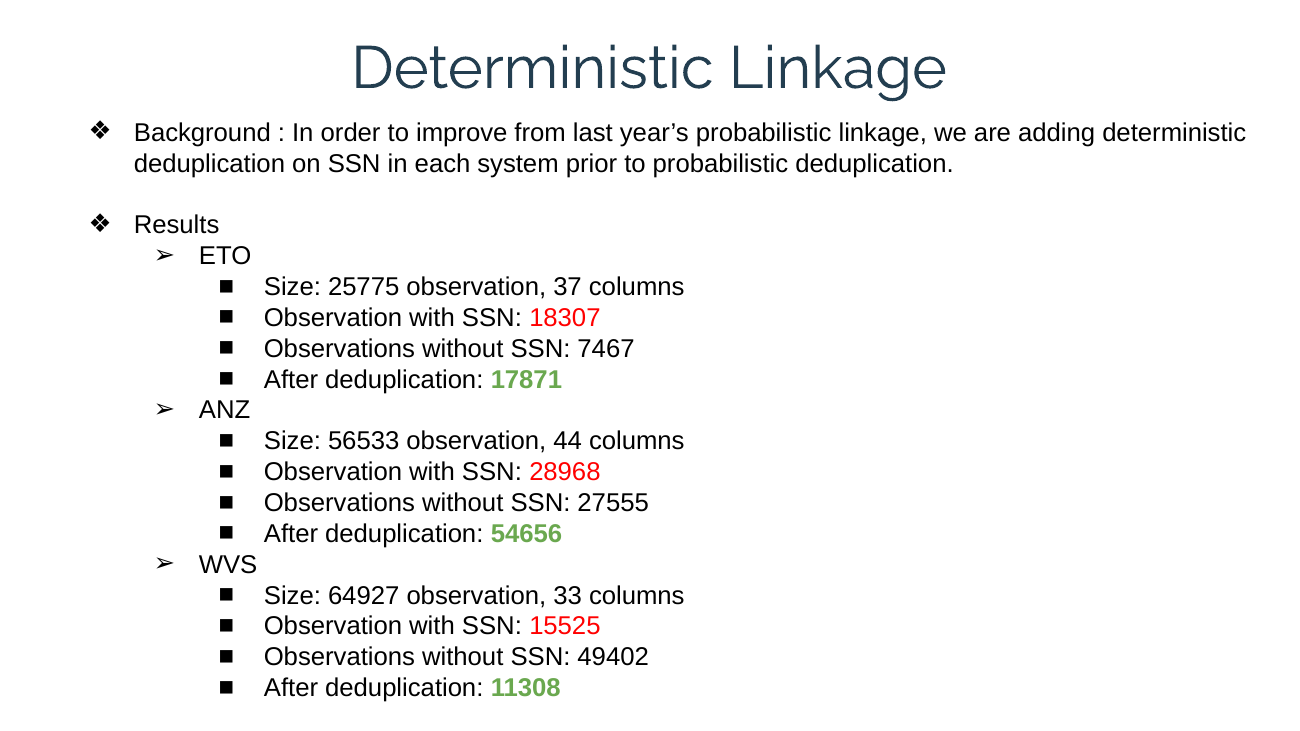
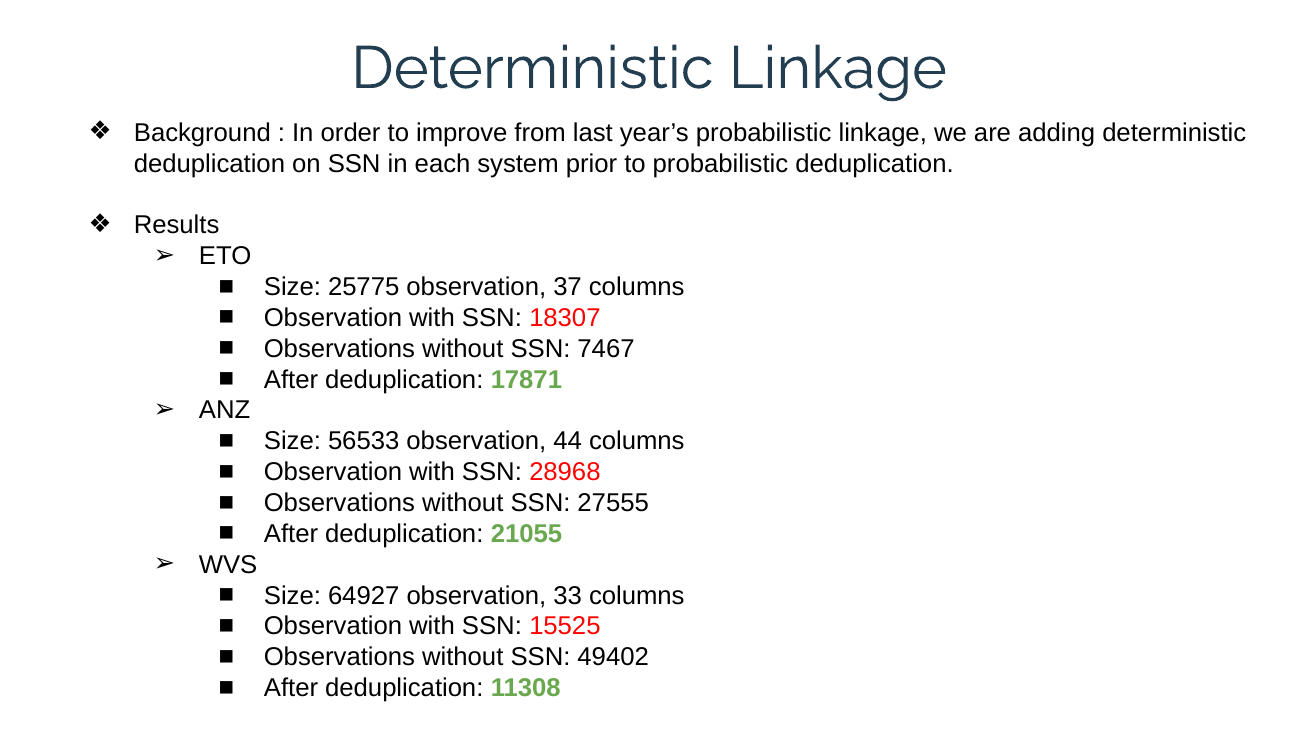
54656: 54656 -> 21055 (526, 534)
